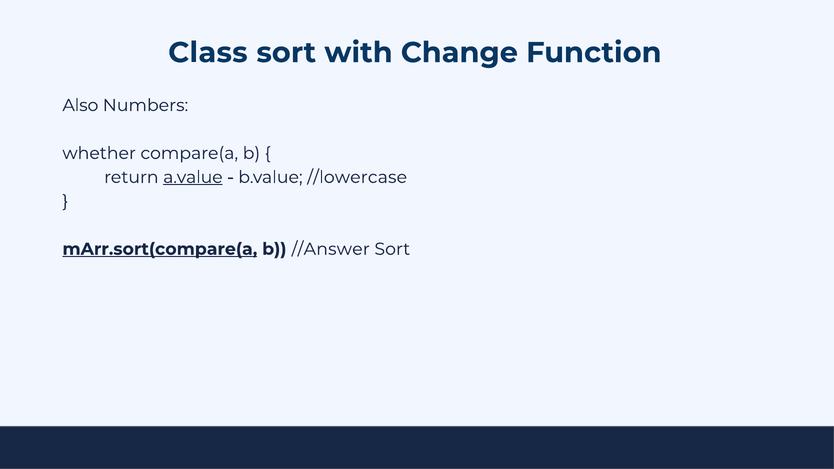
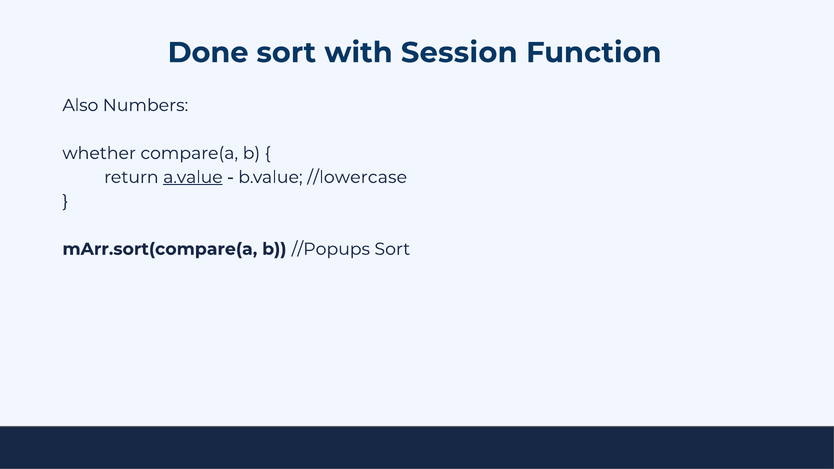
Class: Class -> Done (208, 53)
Change: Change -> Session (459, 53)
mArr.sort(compare(a underline: present -> none (160, 249)
//Answer: //Answer -> //Popups (331, 249)
